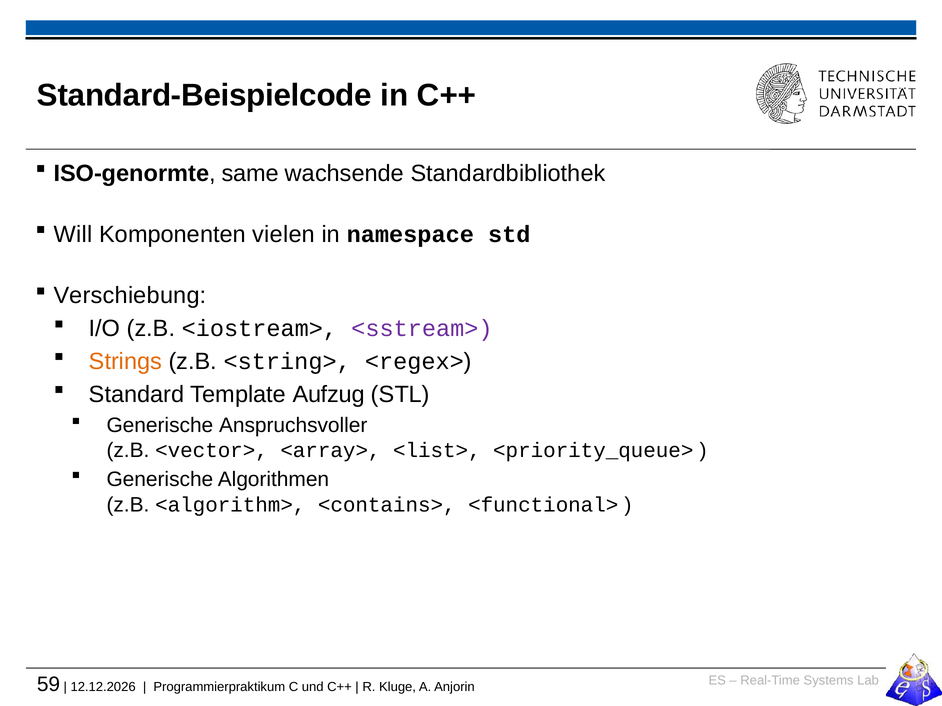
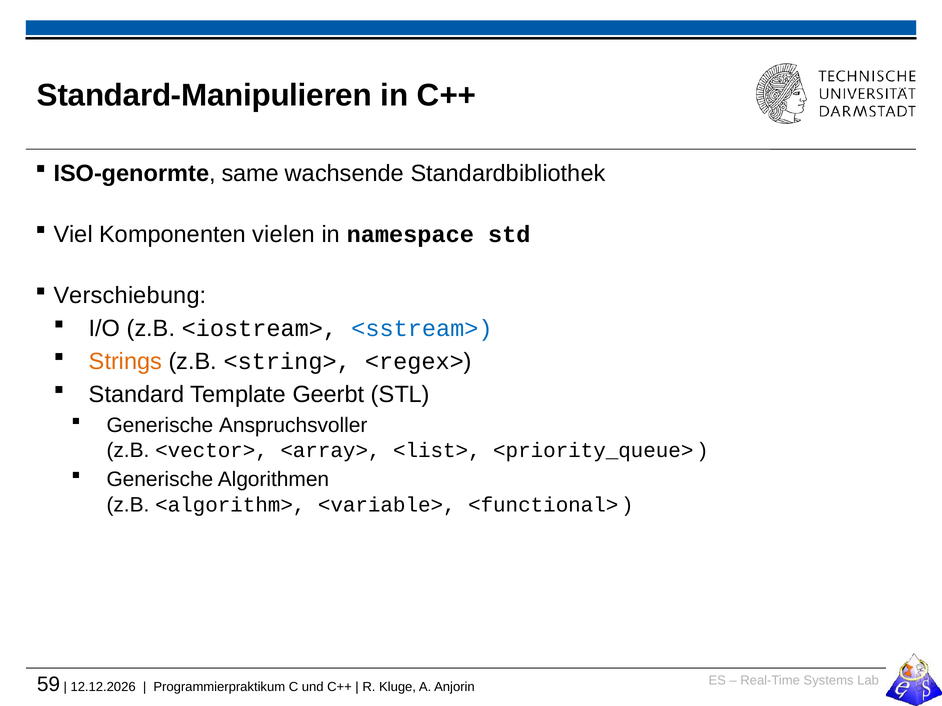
Standard-Beispielcode: Standard-Beispielcode -> Standard-Manipulieren (204, 96)
Will: Will -> Viel (73, 235)
<sstream> colour: purple -> blue (422, 329)
Aufzug: Aufzug -> Geerbt (328, 395)
<contains>: <contains> -> <variable> (387, 505)
